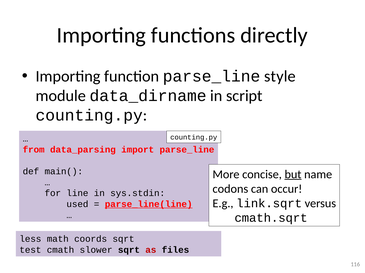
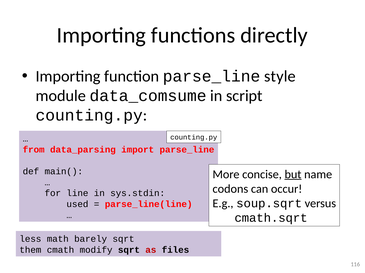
data_dirname: data_dirname -> data_comsume (148, 96)
link.sqrt: link.sqrt -> soup.sqrt (269, 204)
parse_line(line underline: present -> none (149, 205)
coords: coords -> barely (91, 240)
test: test -> them (30, 250)
slower: slower -> modify (96, 250)
